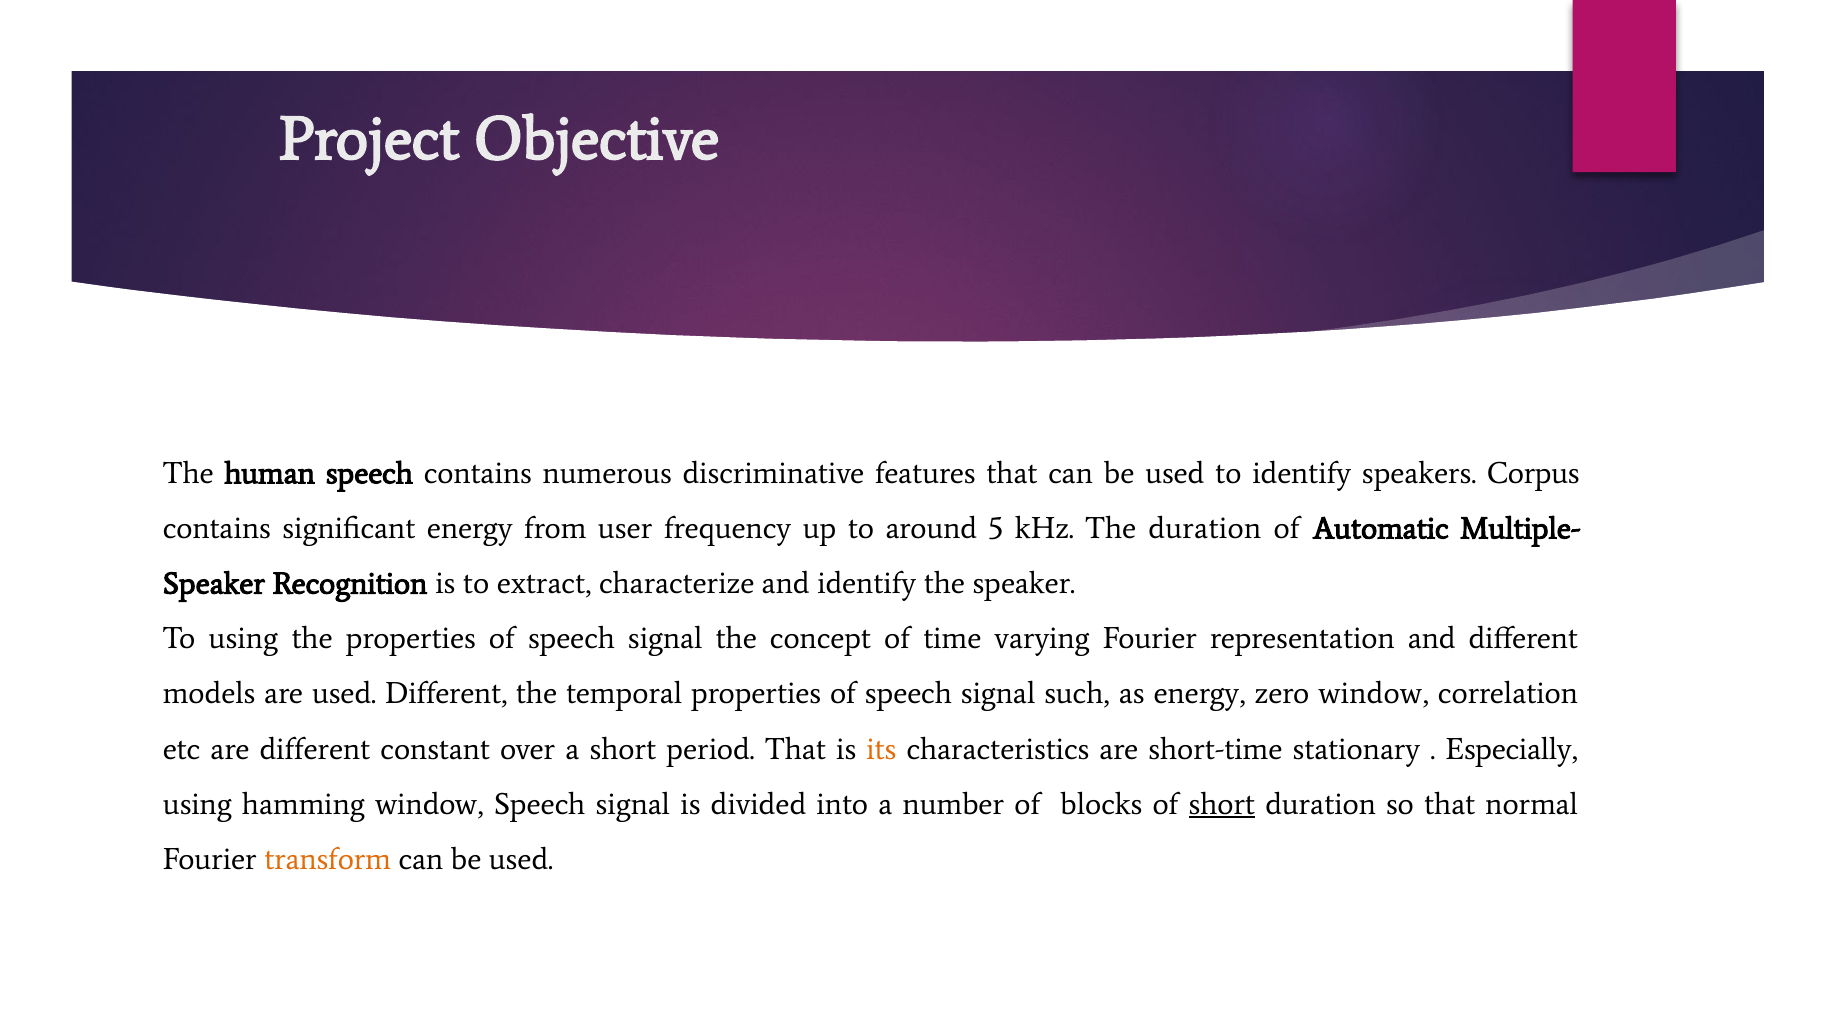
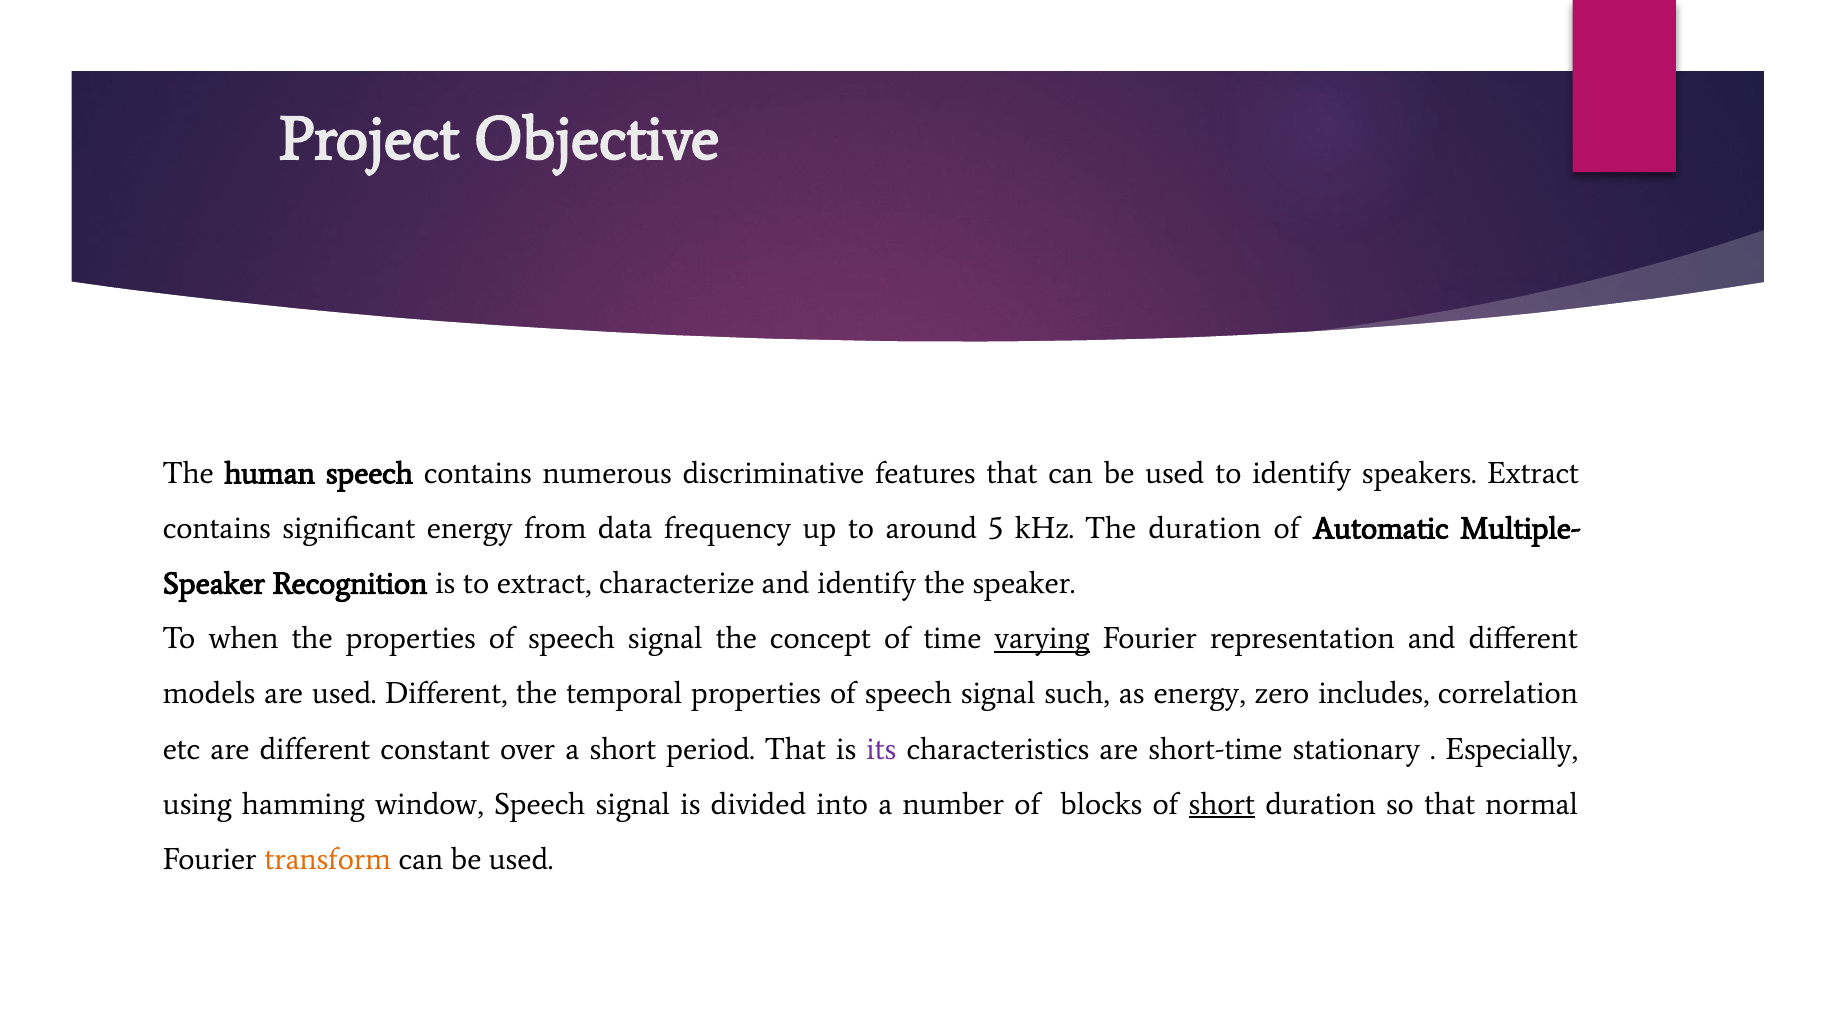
speakers Corpus: Corpus -> Extract (1533, 473)
user: user -> data (625, 528)
To using: using -> when (244, 638)
varying underline: none -> present (1042, 638)
zero window: window -> includes (1374, 693)
its colour: orange -> purple (881, 748)
